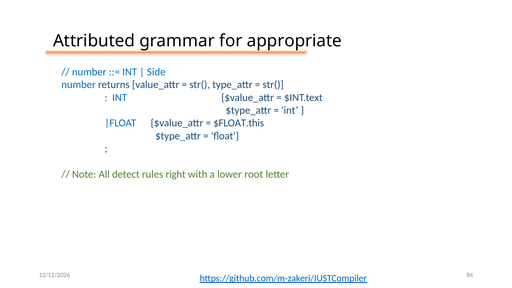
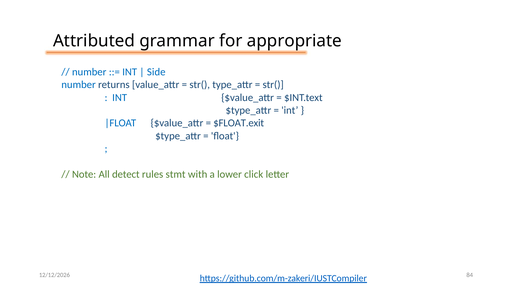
$FLOAT.this: $FLOAT.this -> $FLOAT.exit (239, 123)
right: right -> stmt (176, 174)
root: root -> click (254, 174)
